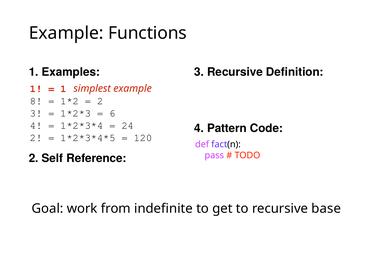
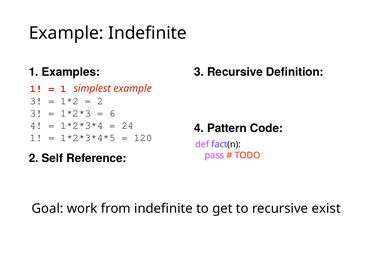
Example Functions: Functions -> Indefinite (147, 33)
8: 8 -> 3 (36, 101)
2: 2 -> 1 (36, 138)
base: base -> exist (326, 208)
